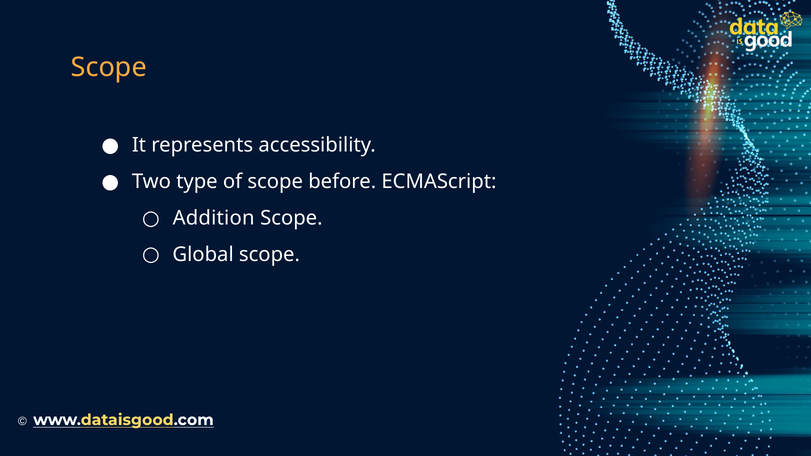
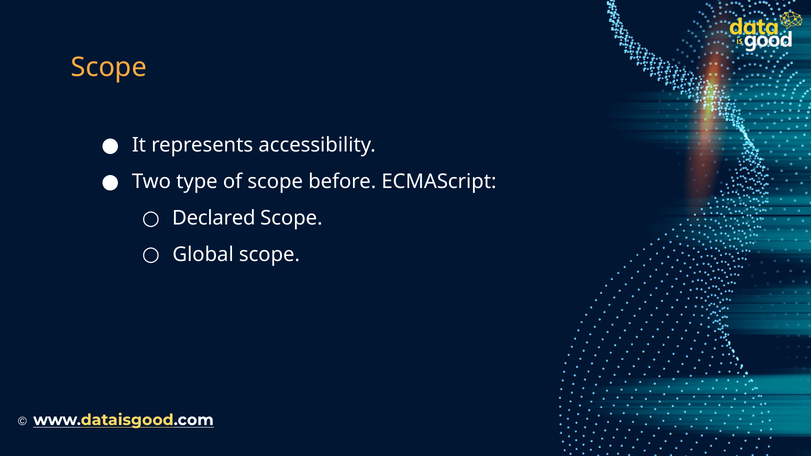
Addition: Addition -> Declared (214, 218)
